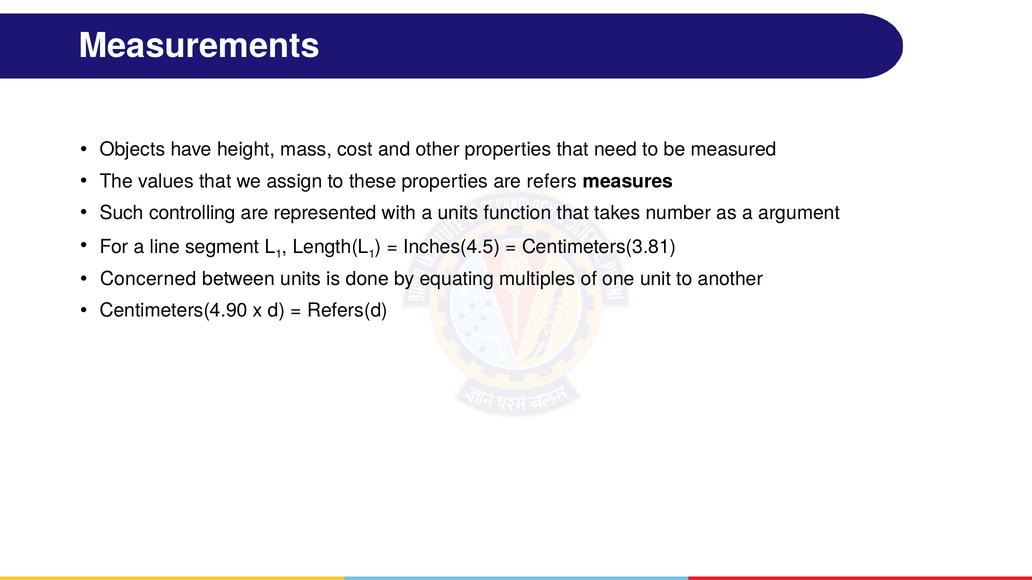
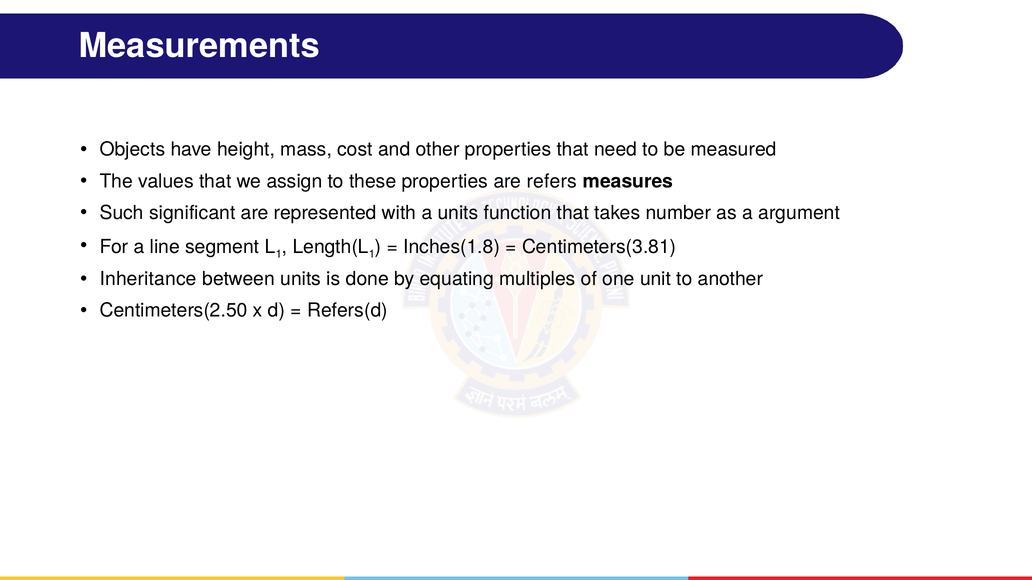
controlling: controlling -> significant (192, 213)
Inches(4.5: Inches(4.5 -> Inches(1.8 (452, 247)
Concerned: Concerned -> Inheritance (148, 279)
Centimeters(4.90: Centimeters(4.90 -> Centimeters(2.50 (174, 311)
